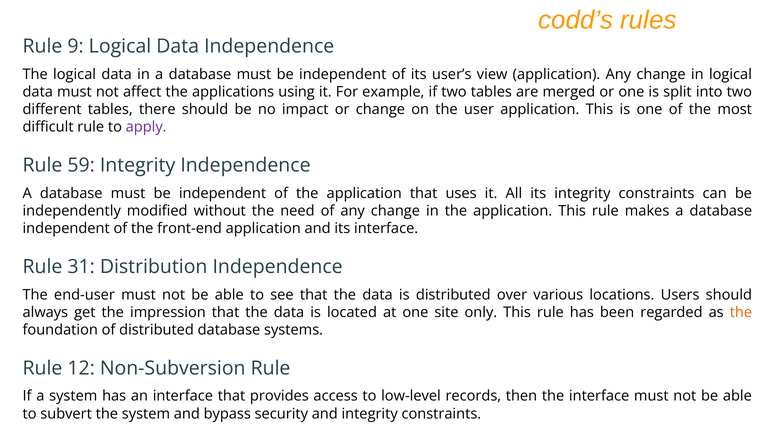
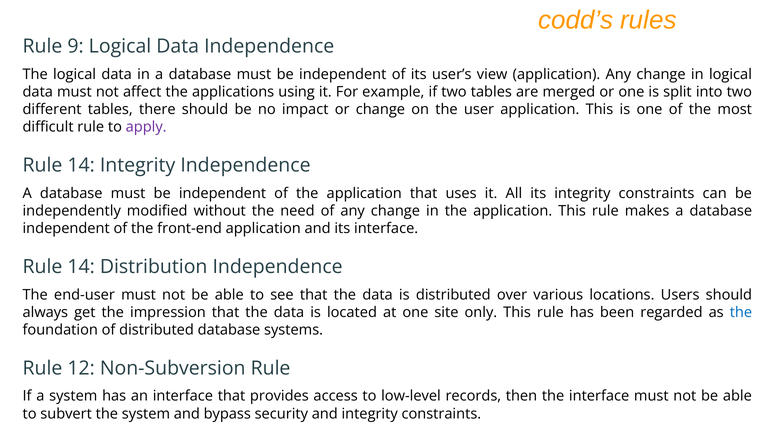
59: 59 -> 14 (81, 165)
31: 31 -> 14 (81, 267)
the colour: orange -> blue (741, 312)
